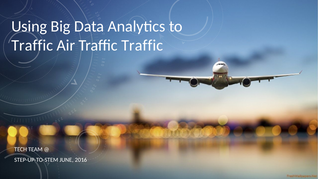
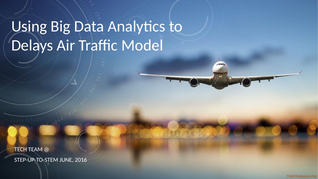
Traffic: Traffic -> Delays (32, 45)
Traffic Traffic: Traffic -> Model (142, 45)
